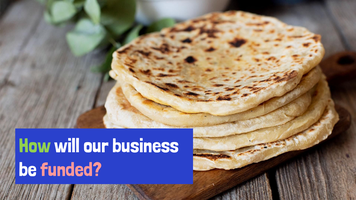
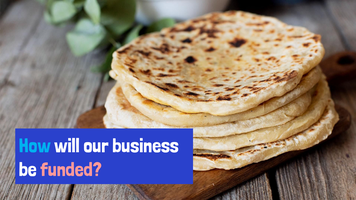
How colour: light green -> light blue (35, 146)
